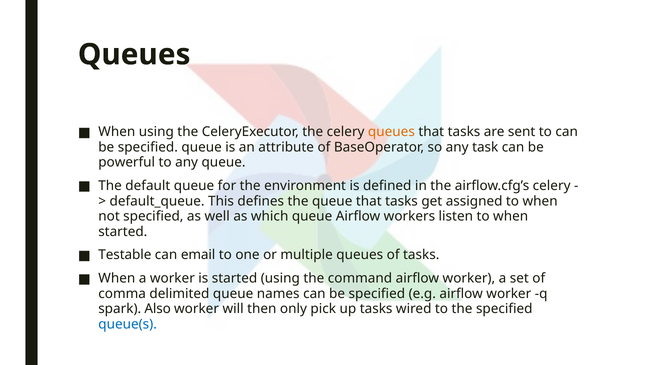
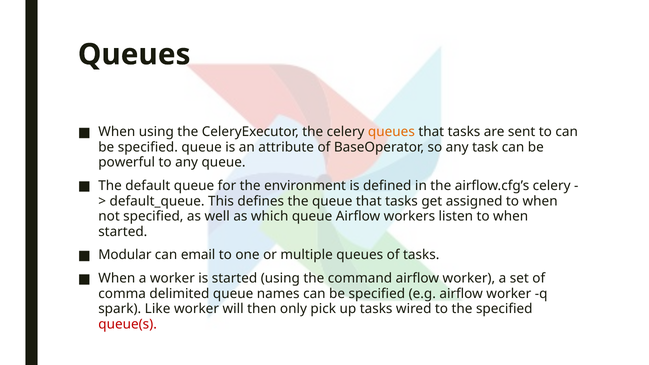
Testable: Testable -> Modular (125, 255)
Also: Also -> Like (158, 309)
queue(s colour: blue -> red (128, 324)
